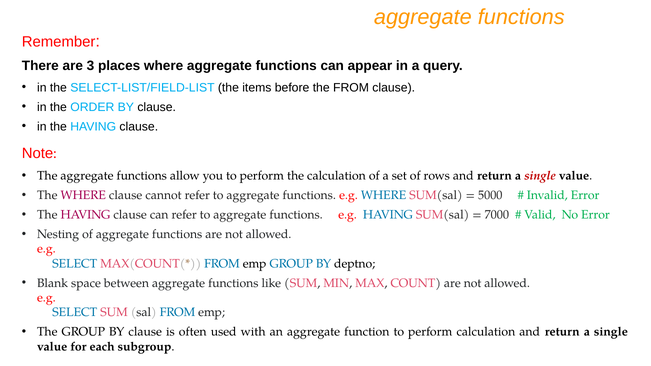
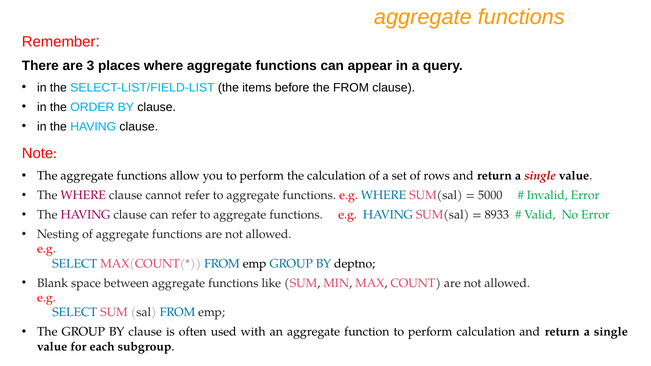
7000: 7000 -> 8933 (497, 215)
